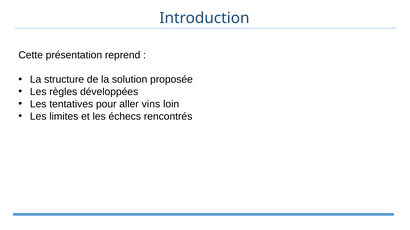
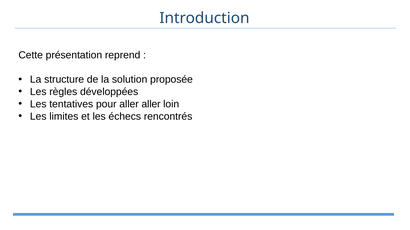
aller vins: vins -> aller (151, 104)
